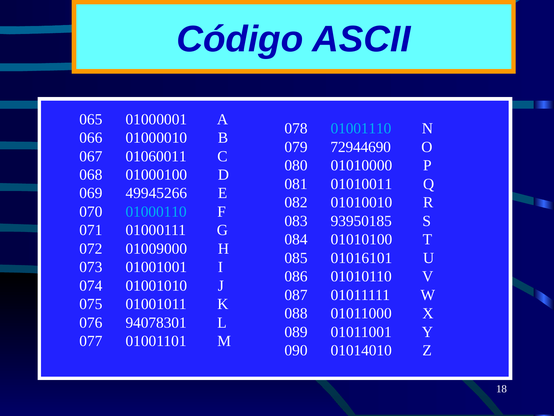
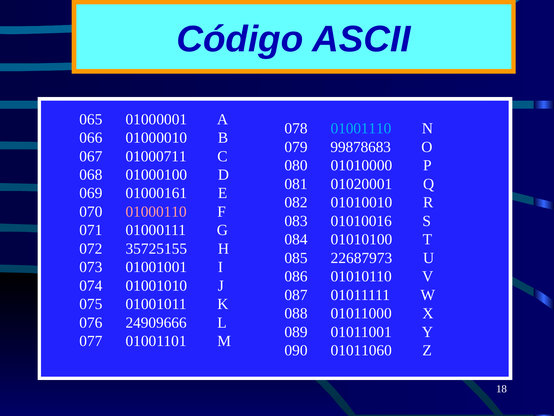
72944690: 72944690 -> 99878683 (361, 147)
01060011: 01060011 -> 01000711 (156, 156)
01010011: 01010011 -> 01020001 (361, 184)
49945266: 49945266 -> 01000161 (156, 193)
01000110 colour: light blue -> pink (156, 211)
93950185: 93950185 -> 01010016 (361, 221)
01009000: 01009000 -> 35725155 (156, 248)
01016101: 01016101 -> 22687973 (361, 258)
94078301: 94078301 -> 24909666 (156, 322)
01014010: 01014010 -> 01011060 (361, 350)
